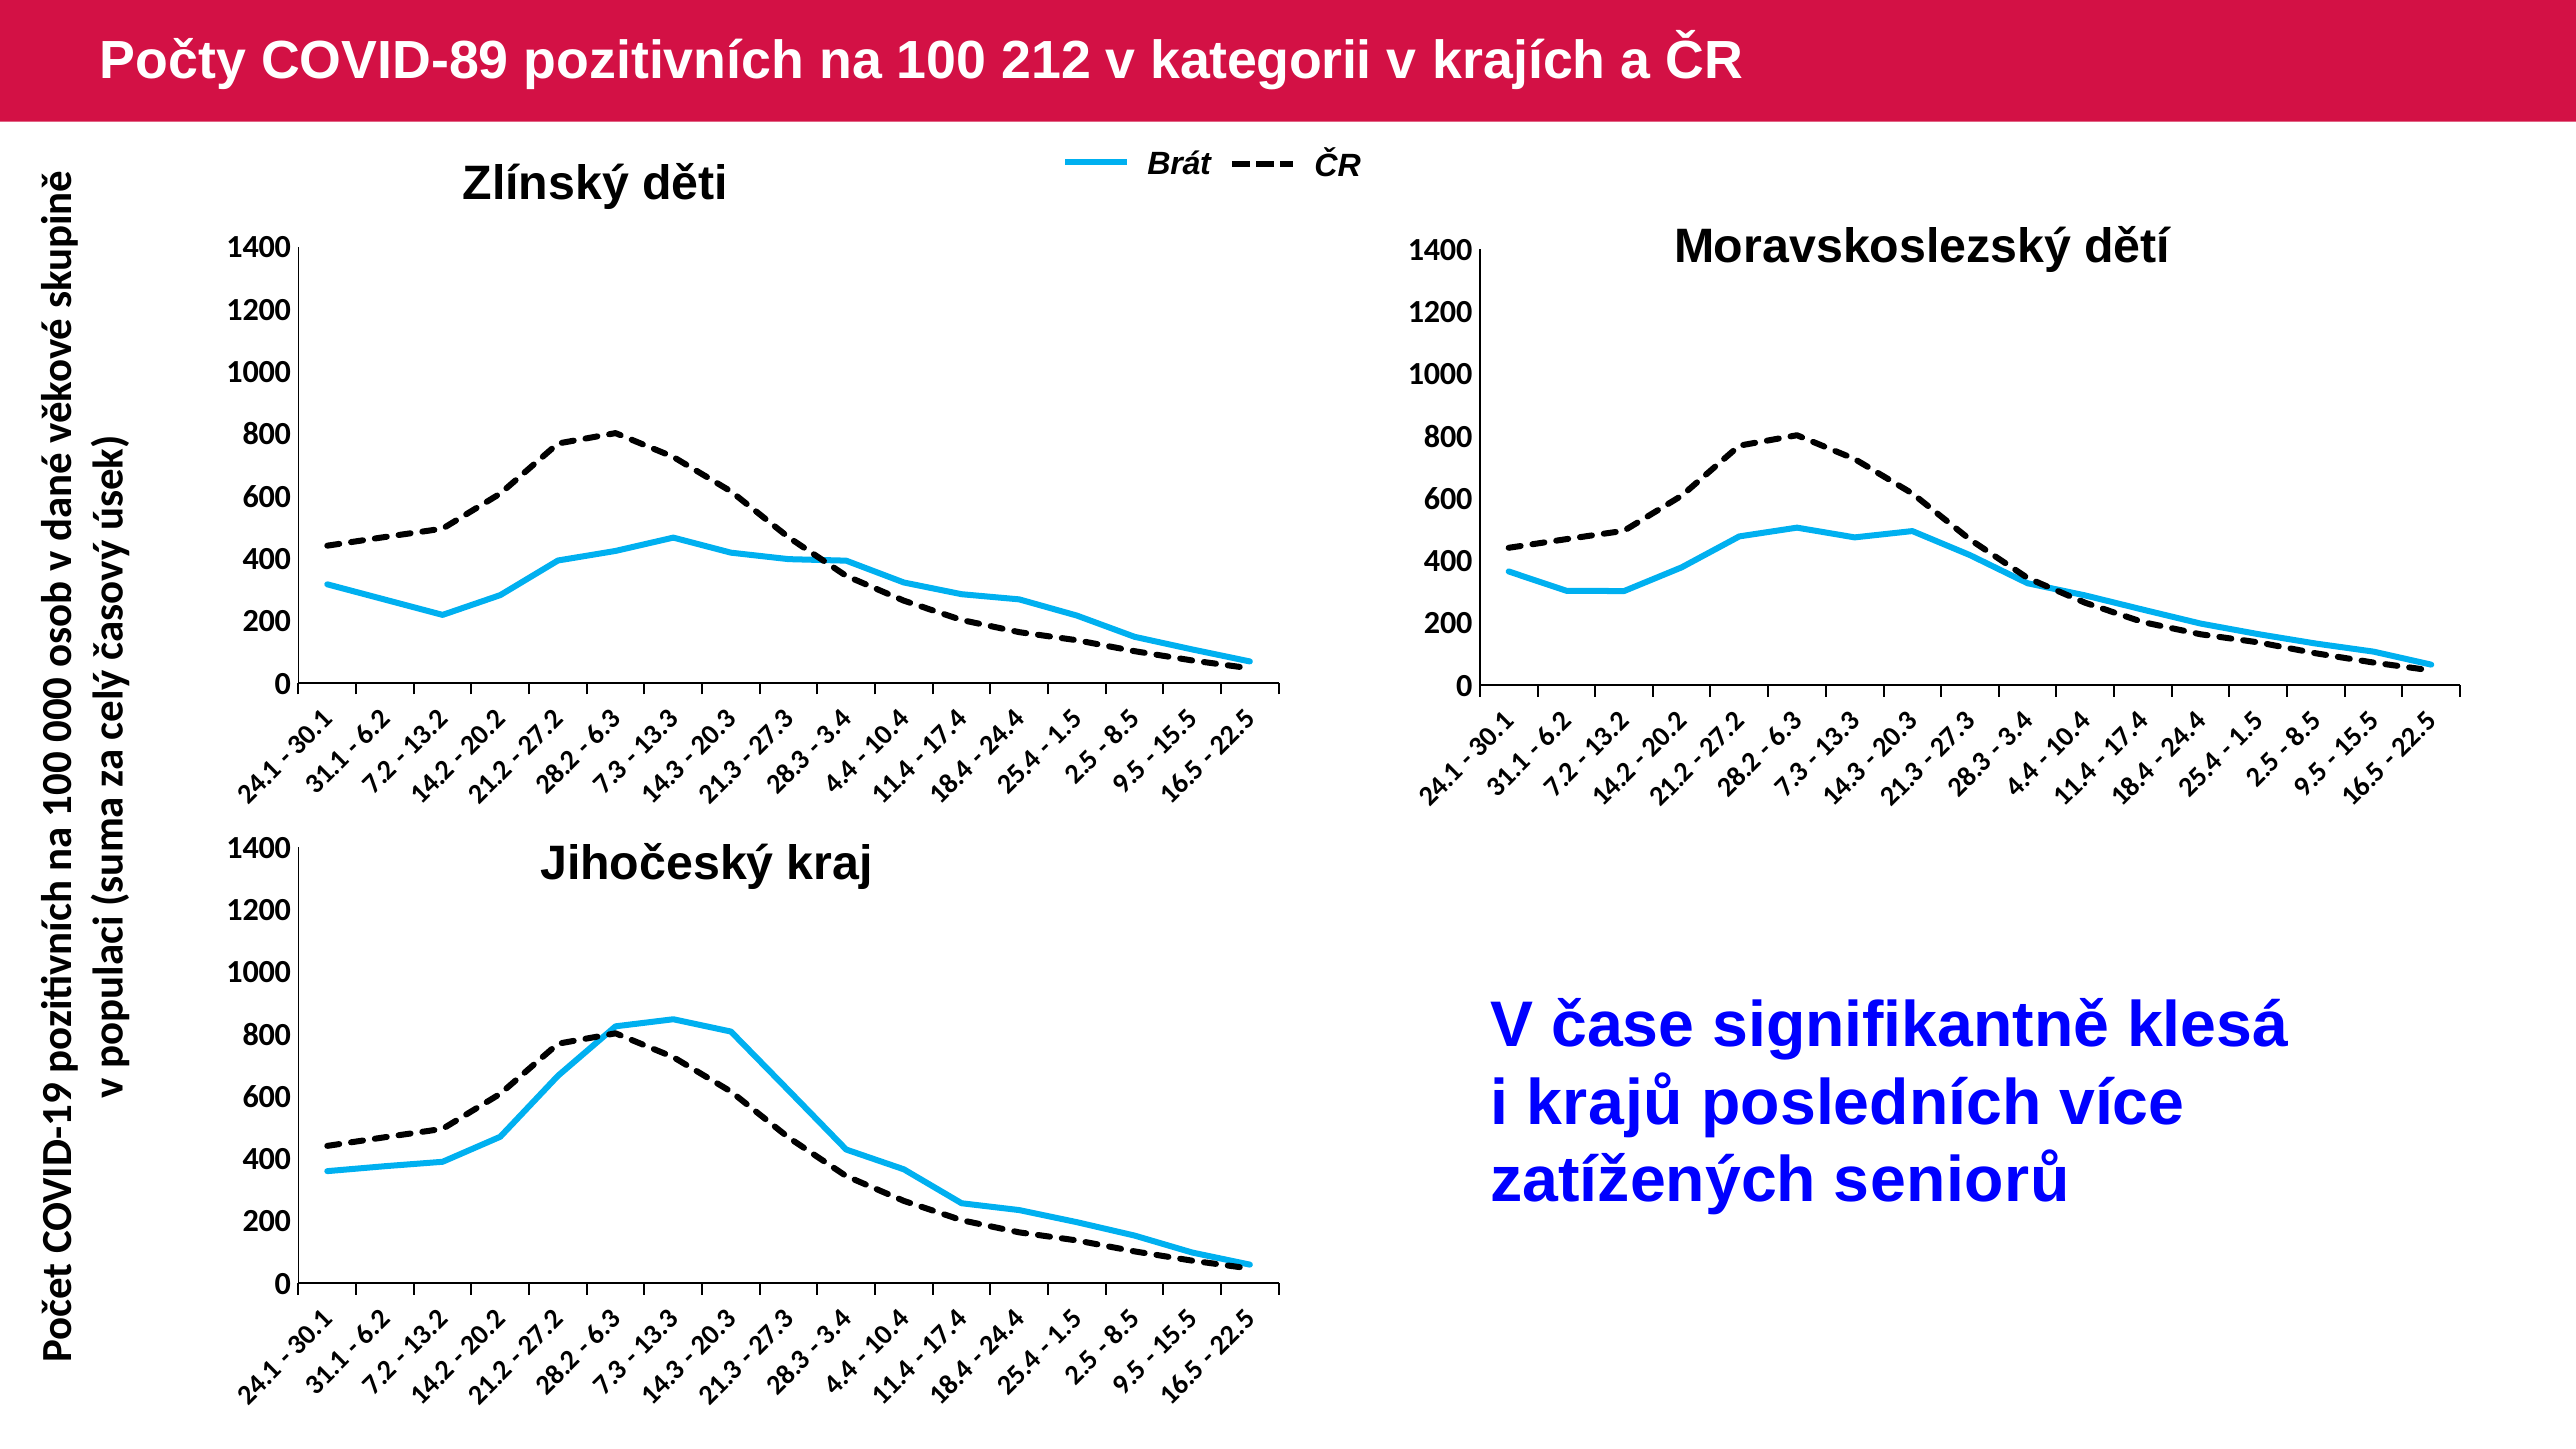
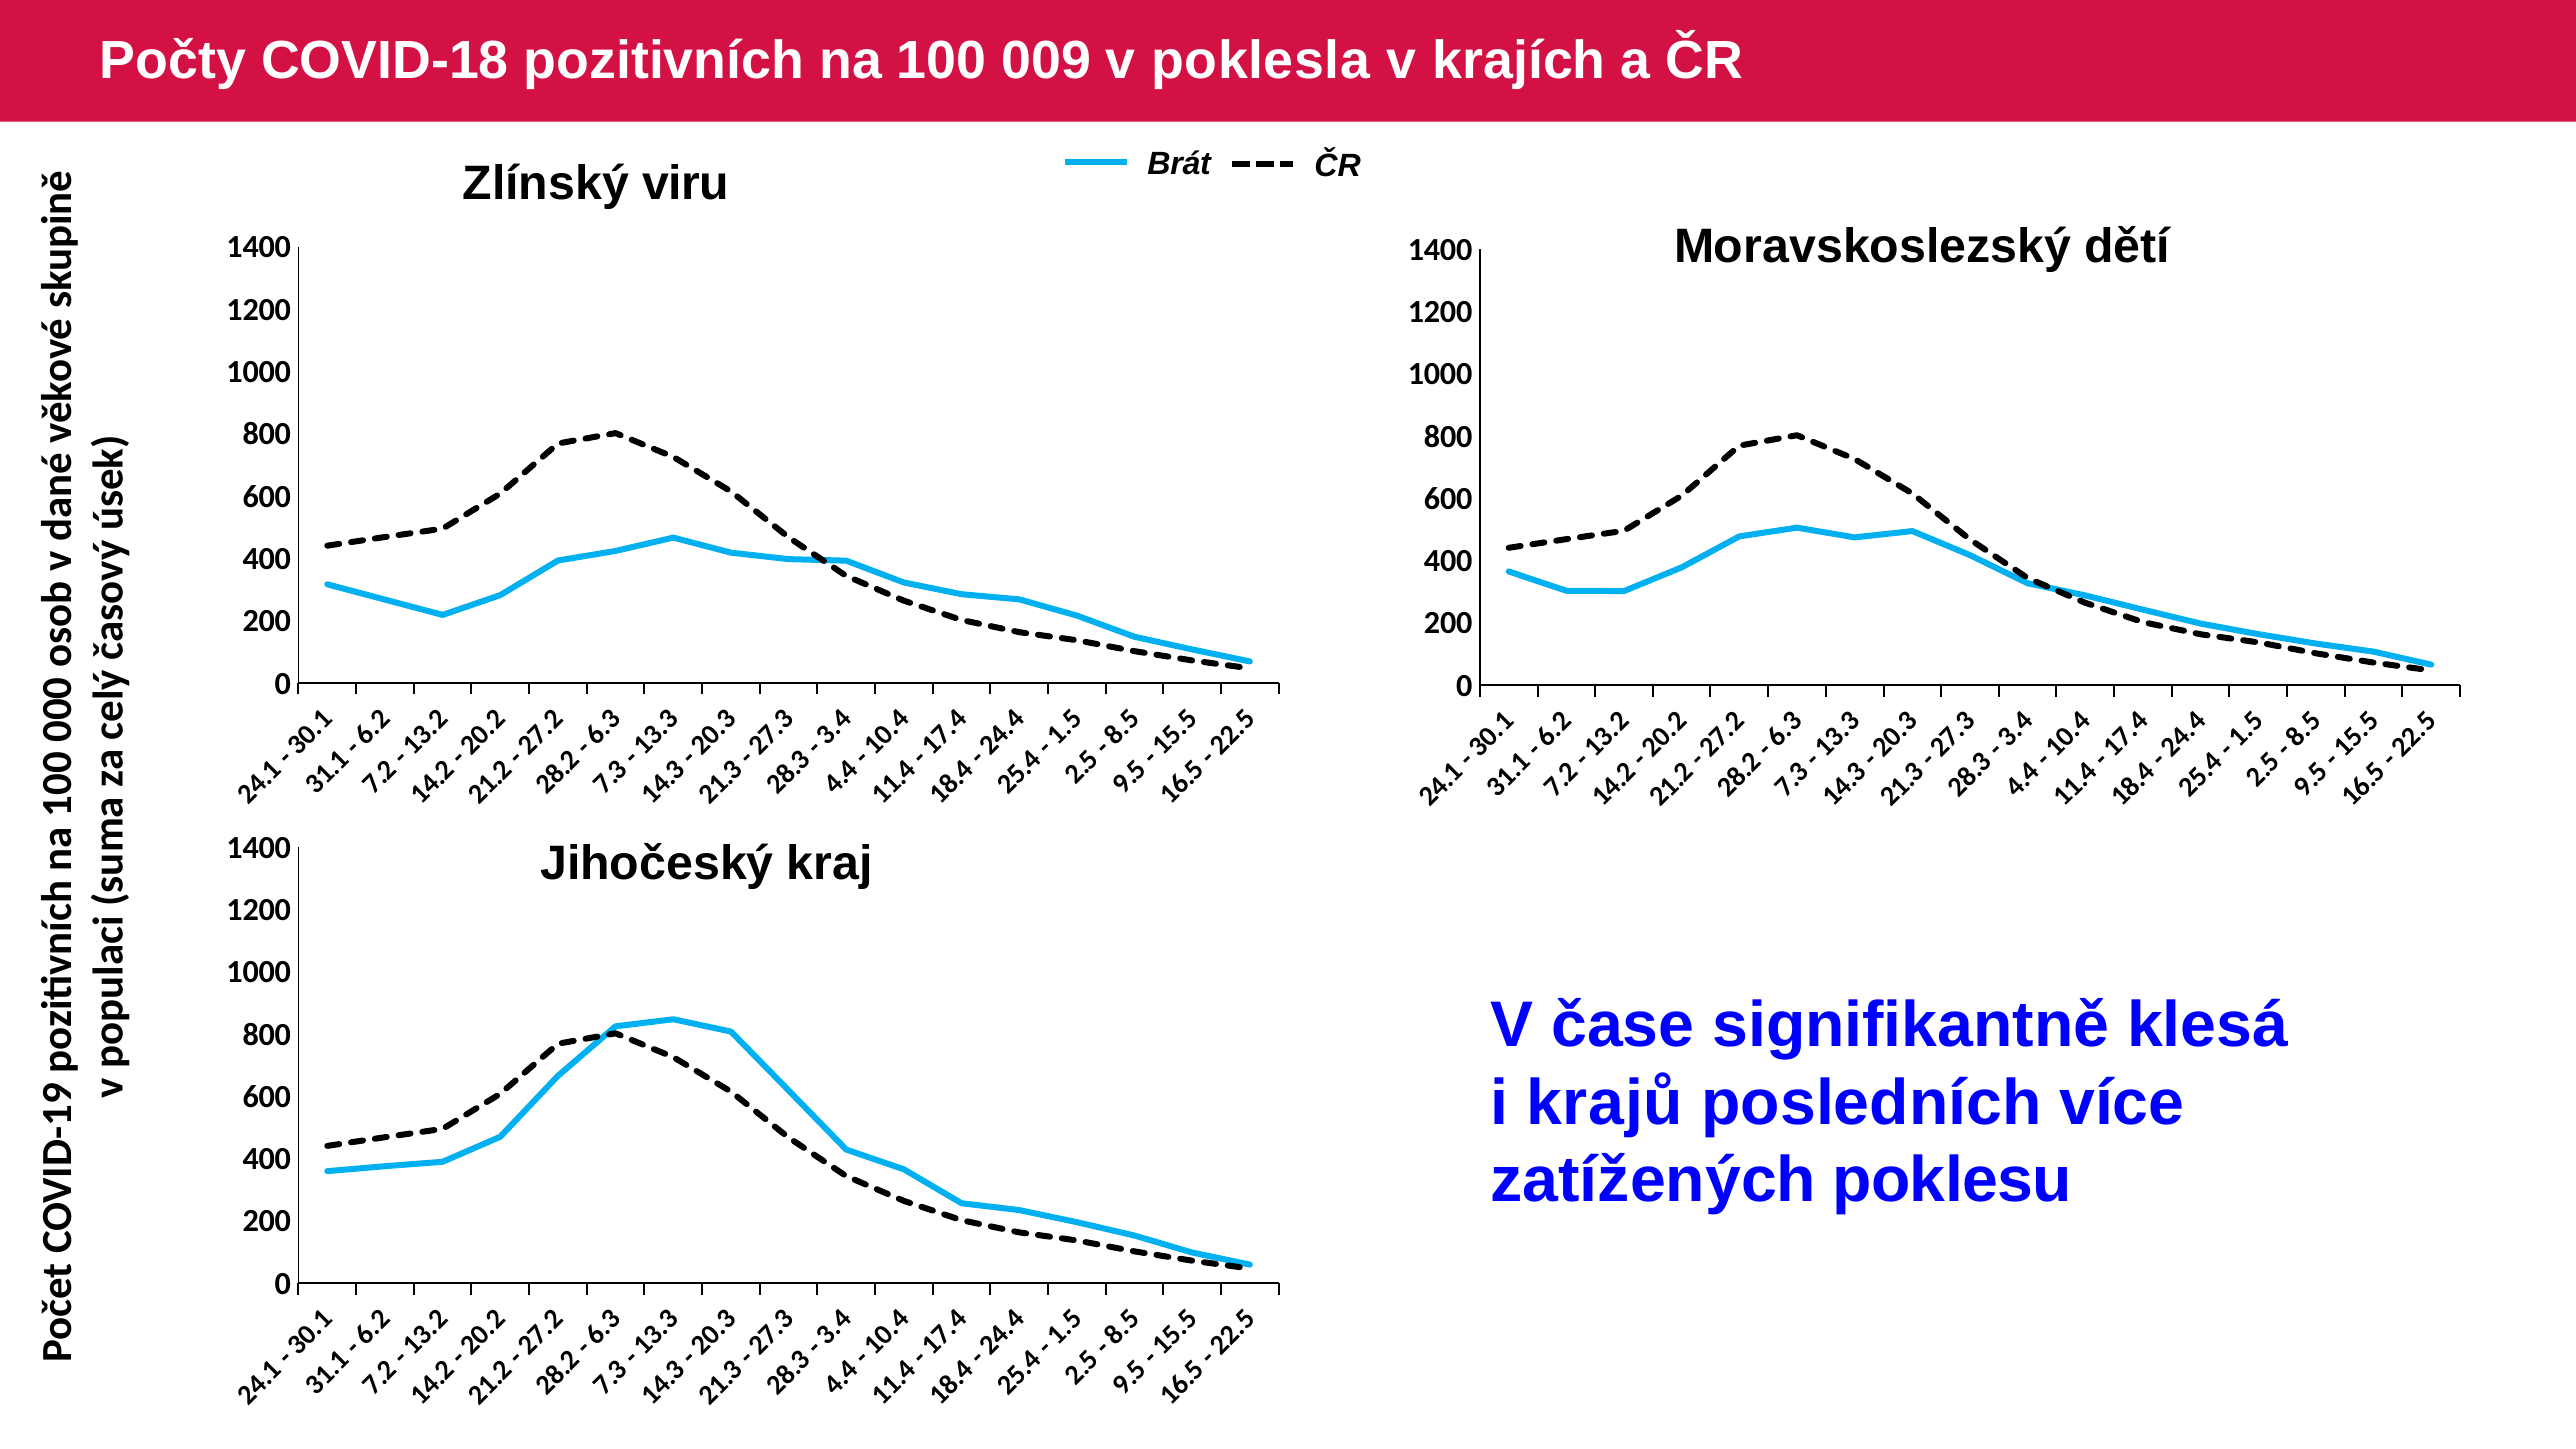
COVID-89: COVID-89 -> COVID-18 (385, 60)
212: 212 -> 009 (1046, 60)
kategorii: kategorii -> poklesla (1261, 60)
děti: děti -> viru (686, 184)
seniorů: seniorů -> poklesu (1952, 1180)
